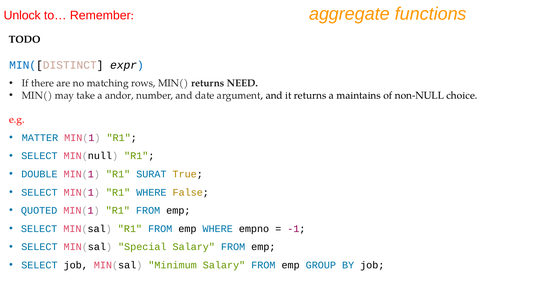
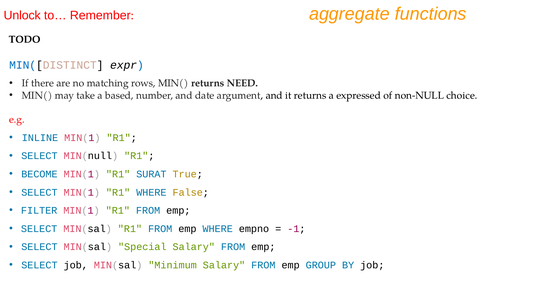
andor: andor -> based (119, 95)
maintains: maintains -> expressed (359, 95)
MATTER: MATTER -> INLINE (40, 138)
DOUBLE: DOUBLE -> BECOME (39, 174)
QUOTED: QUOTED -> FILTER (39, 210)
